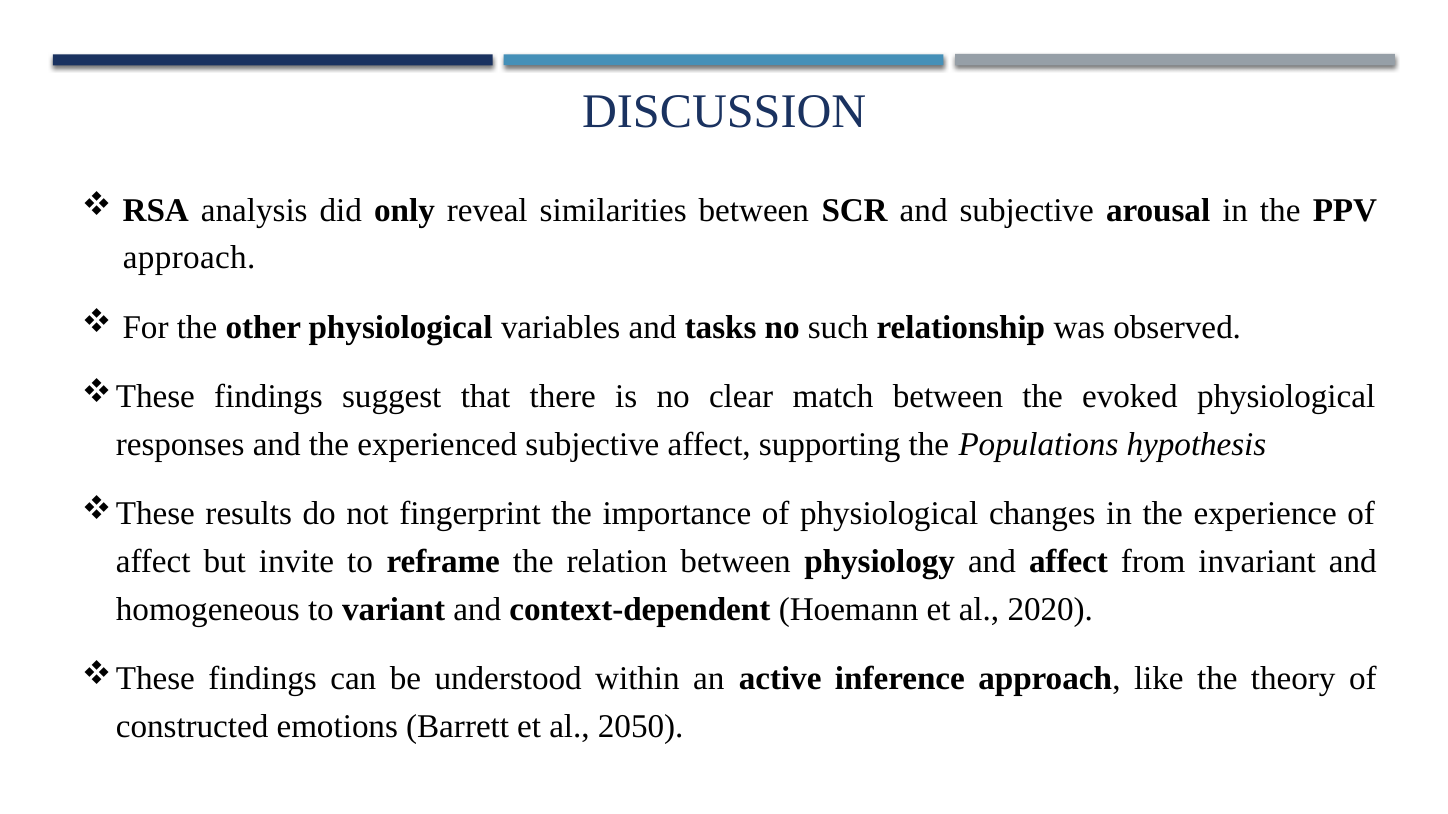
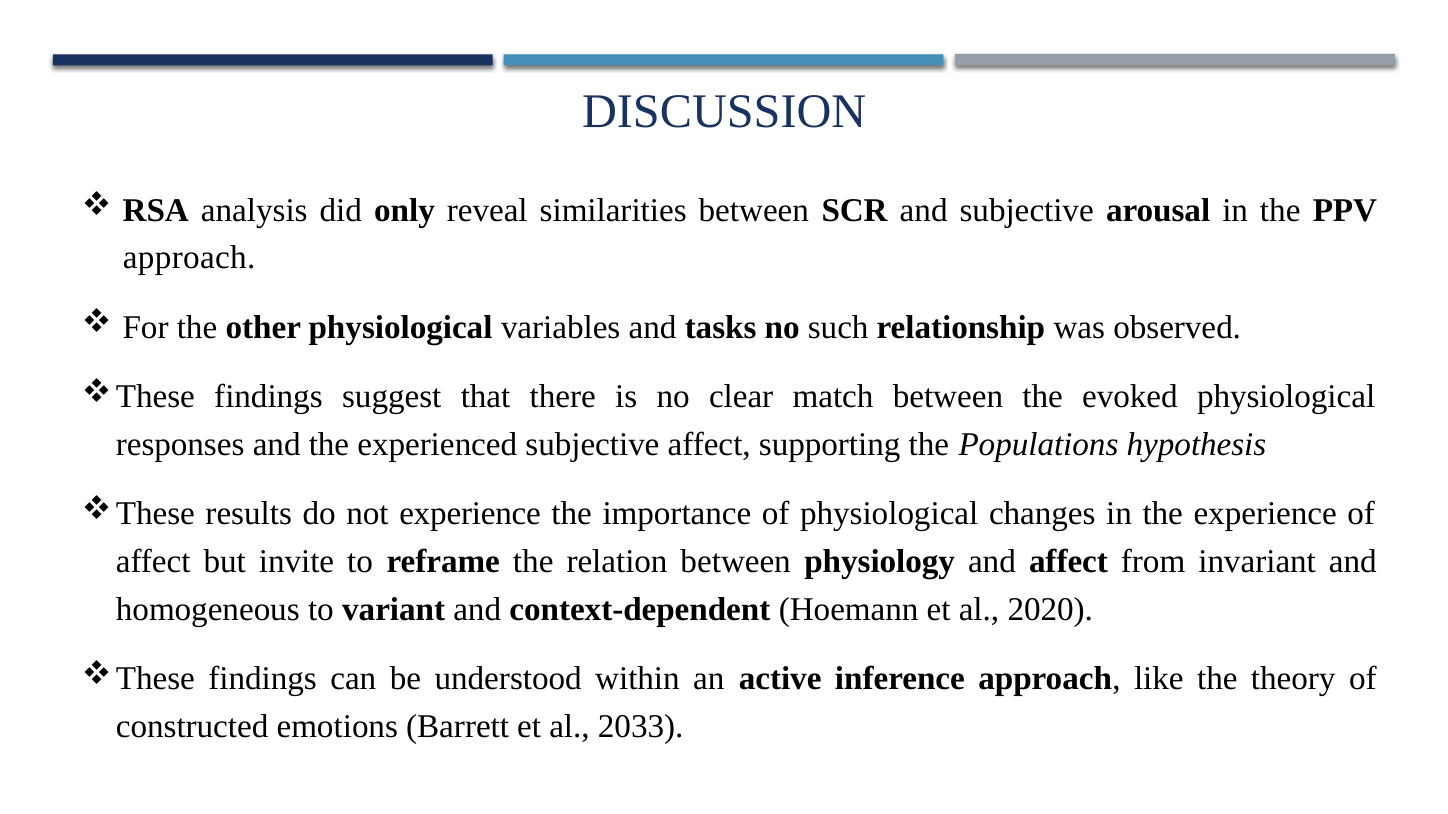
not fingerprint: fingerprint -> experience (470, 514)
2050: 2050 -> 2033 (641, 727)
